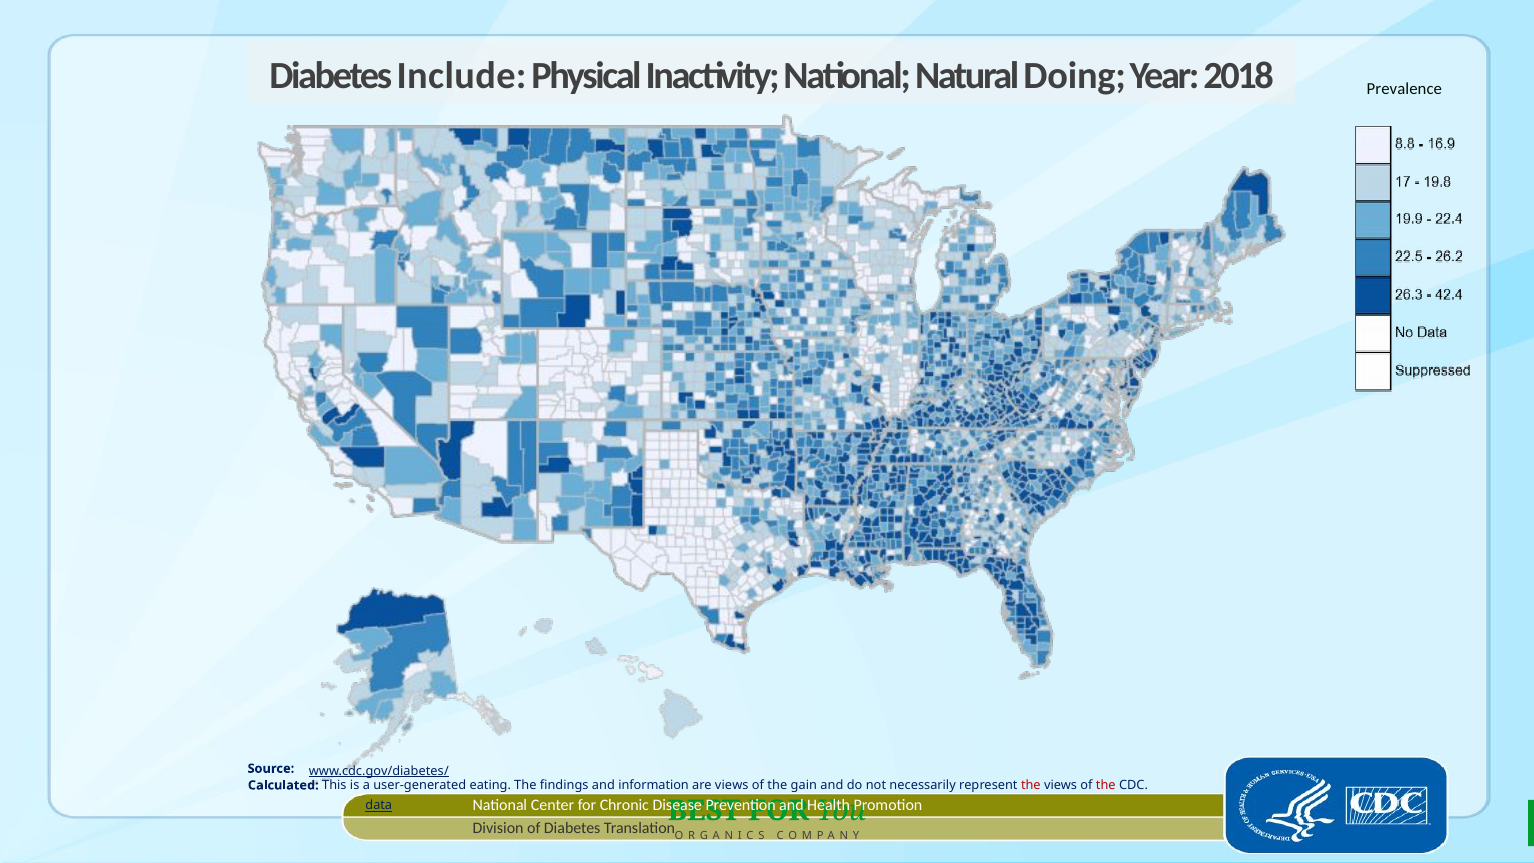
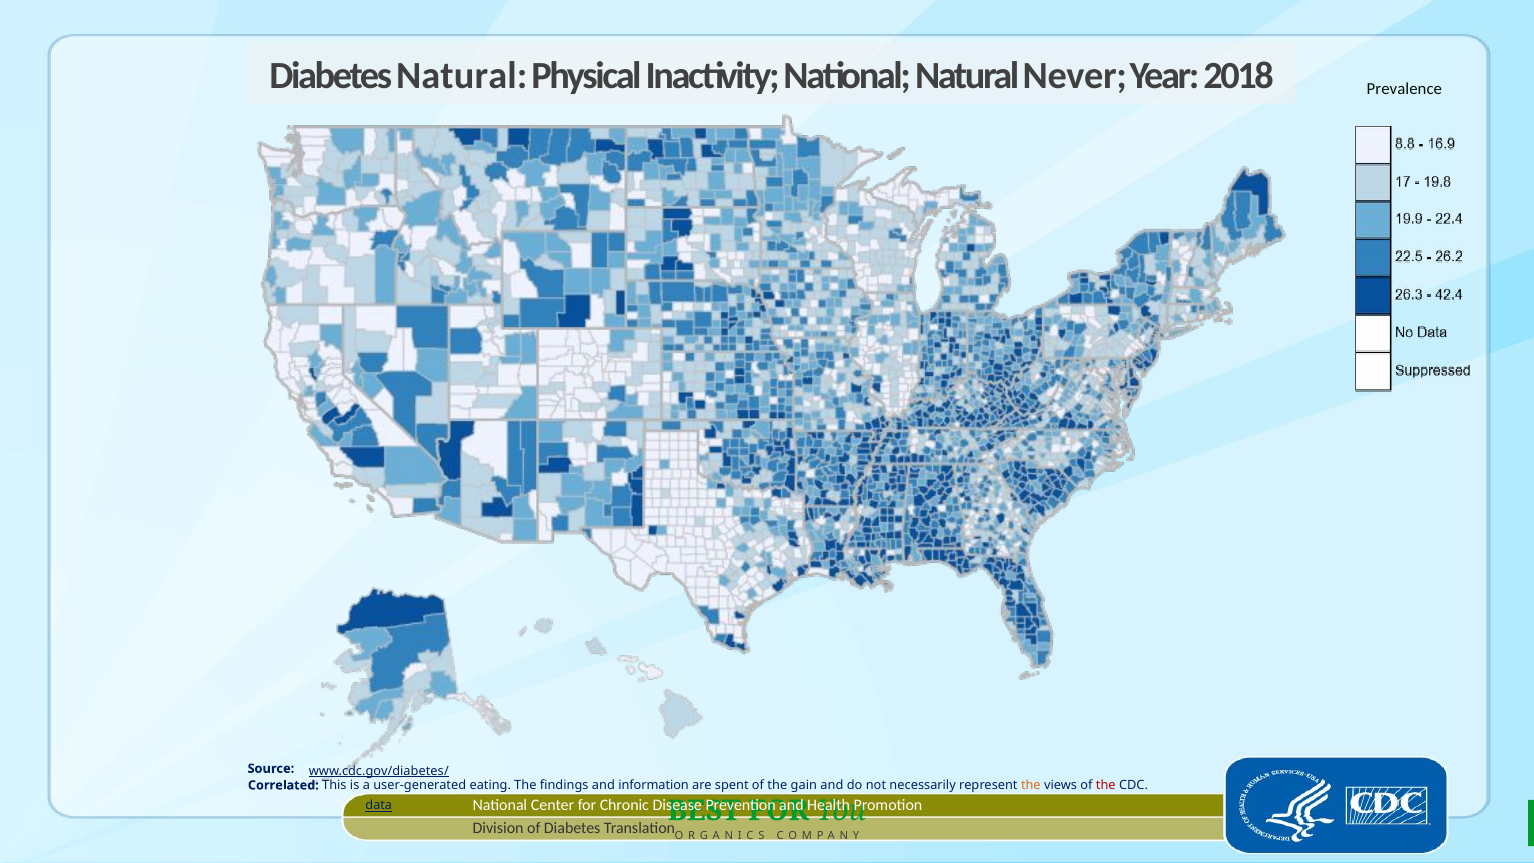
Diabetes Include: Include -> Natural (462, 76)
Doing: Doing -> Never (1075, 76)
Calculated: Calculated -> Correlated (283, 785)
are views: views -> spent (732, 785)
the colour: red -> orange (1031, 785)
